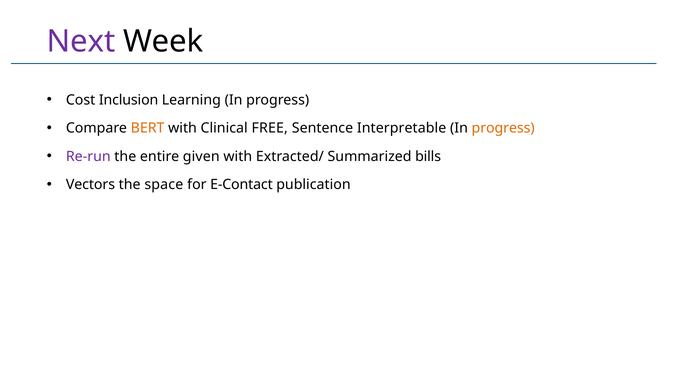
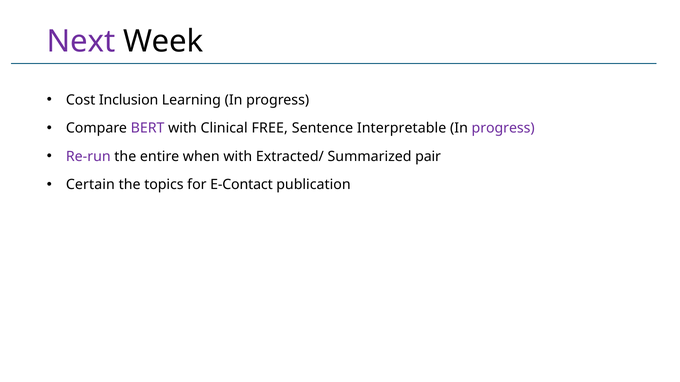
BERT colour: orange -> purple (148, 128)
progress colour: orange -> purple (503, 128)
given: given -> when (201, 157)
bills: bills -> pair (428, 157)
Vectors: Vectors -> Certain (90, 185)
space: space -> topics (164, 185)
